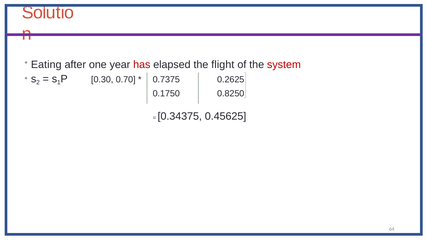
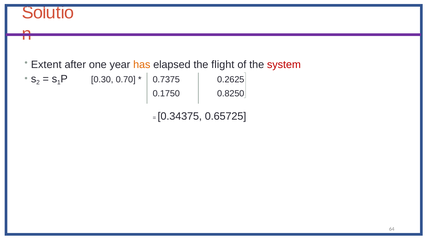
Eating: Eating -> Extent (46, 65)
has colour: red -> orange (142, 65)
0.45625: 0.45625 -> 0.65725 (226, 116)
